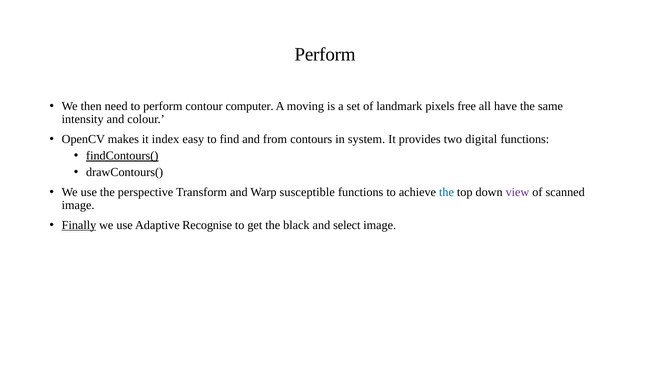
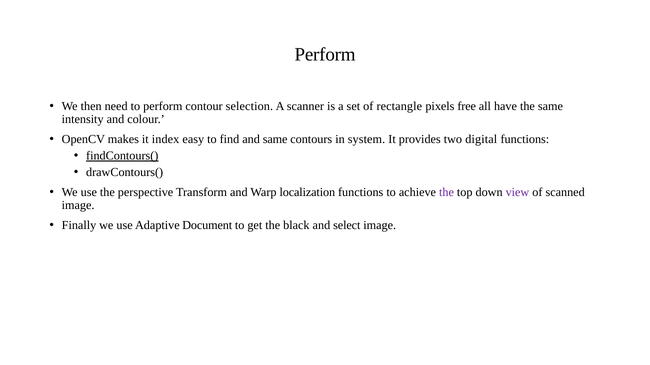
computer: computer -> selection (249, 106)
moving: moving -> scanner (305, 106)
landmark: landmark -> rectangle (399, 106)
and from: from -> same (275, 139)
susceptible: susceptible -> localization (307, 192)
the colour: blue -> purple (446, 192)
Finally underline: present -> none (79, 226)
Recognise: Recognise -> Document (207, 226)
